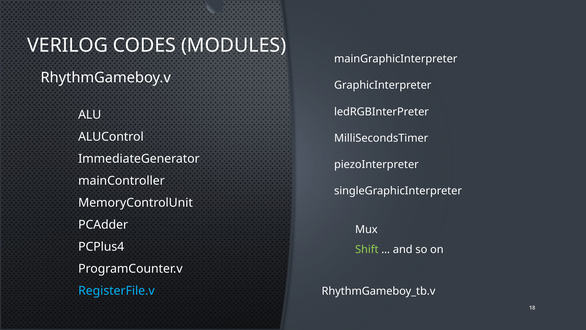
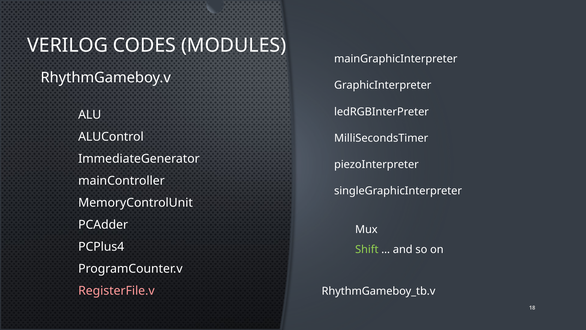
RegisterFile.v colour: light blue -> pink (116, 290)
